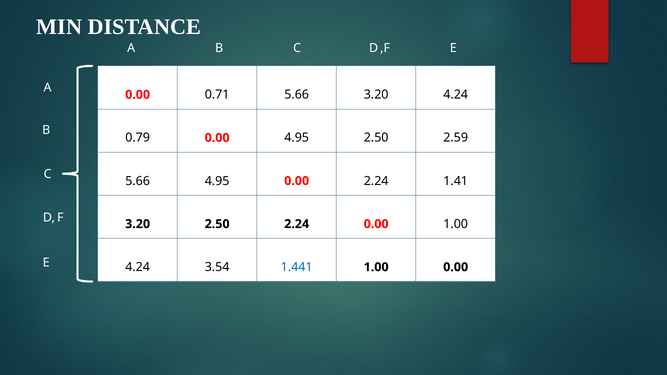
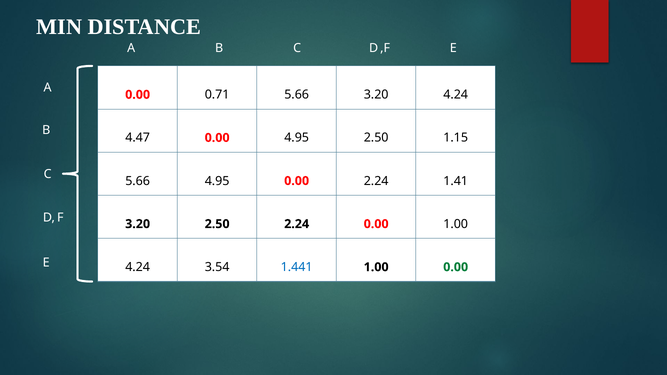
0.79: 0.79 -> 4.47 (138, 138)
2.59: 2.59 -> 1.15 (456, 138)
0.00 colour: black -> green (456, 267)
